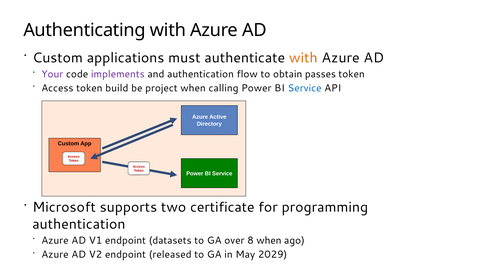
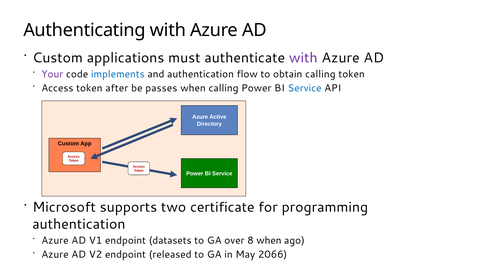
with colour: orange -> purple (303, 58)
implements colour: purple -> blue (118, 74)
obtain passes: passes -> calling (320, 74)
build: build -> after (117, 88)
project: project -> passes (161, 88)
2029: 2029 -> 2066 (273, 255)
